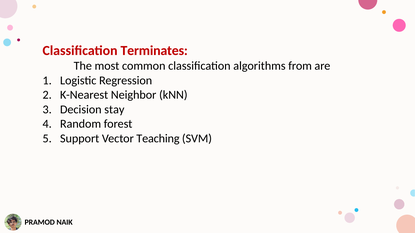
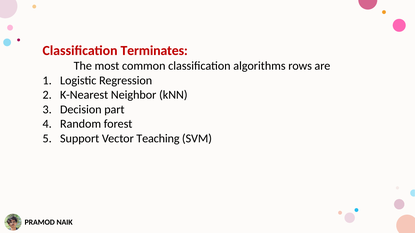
from: from -> rows (300, 66)
stay: stay -> part (114, 110)
